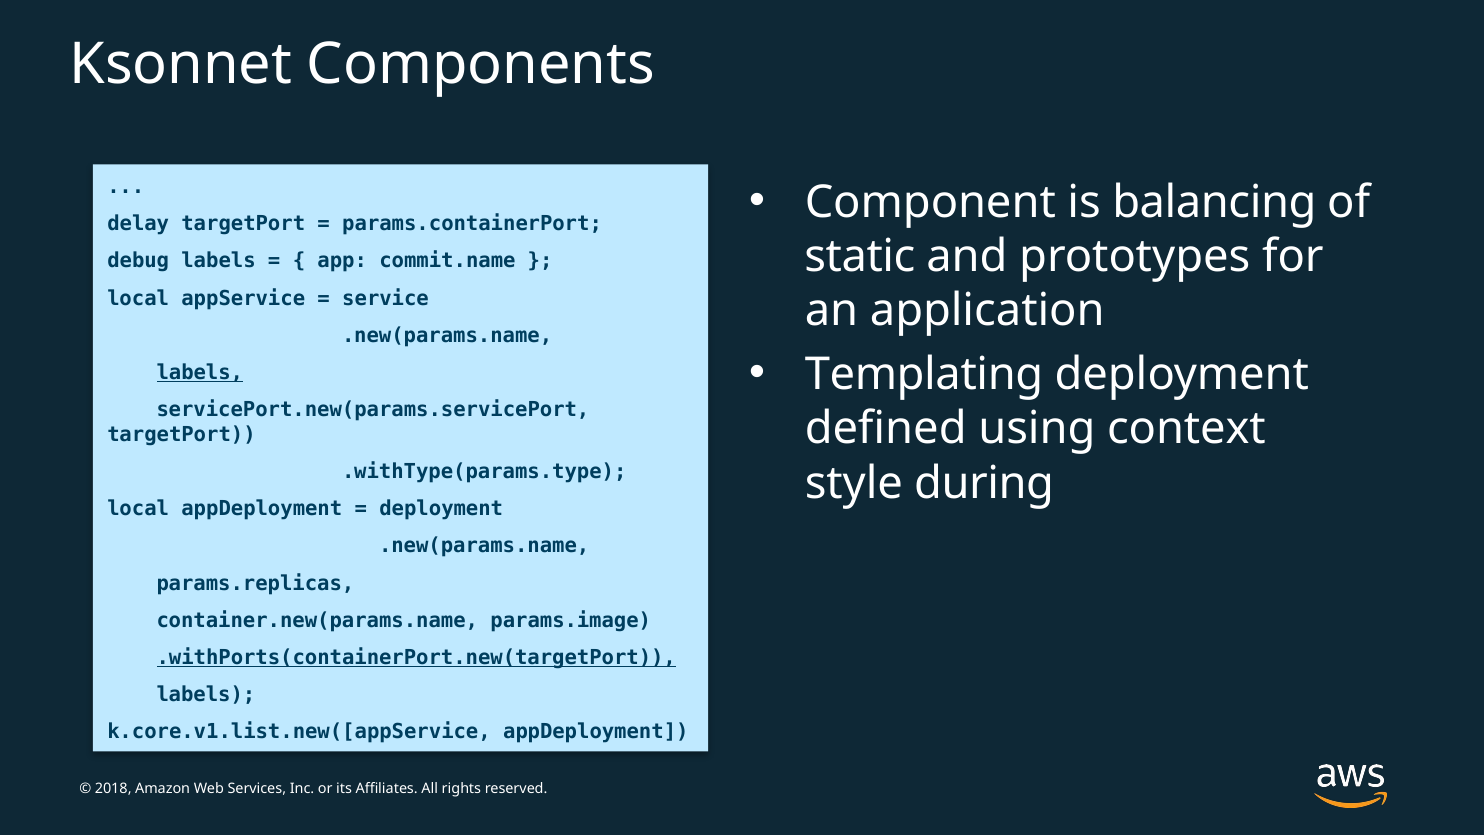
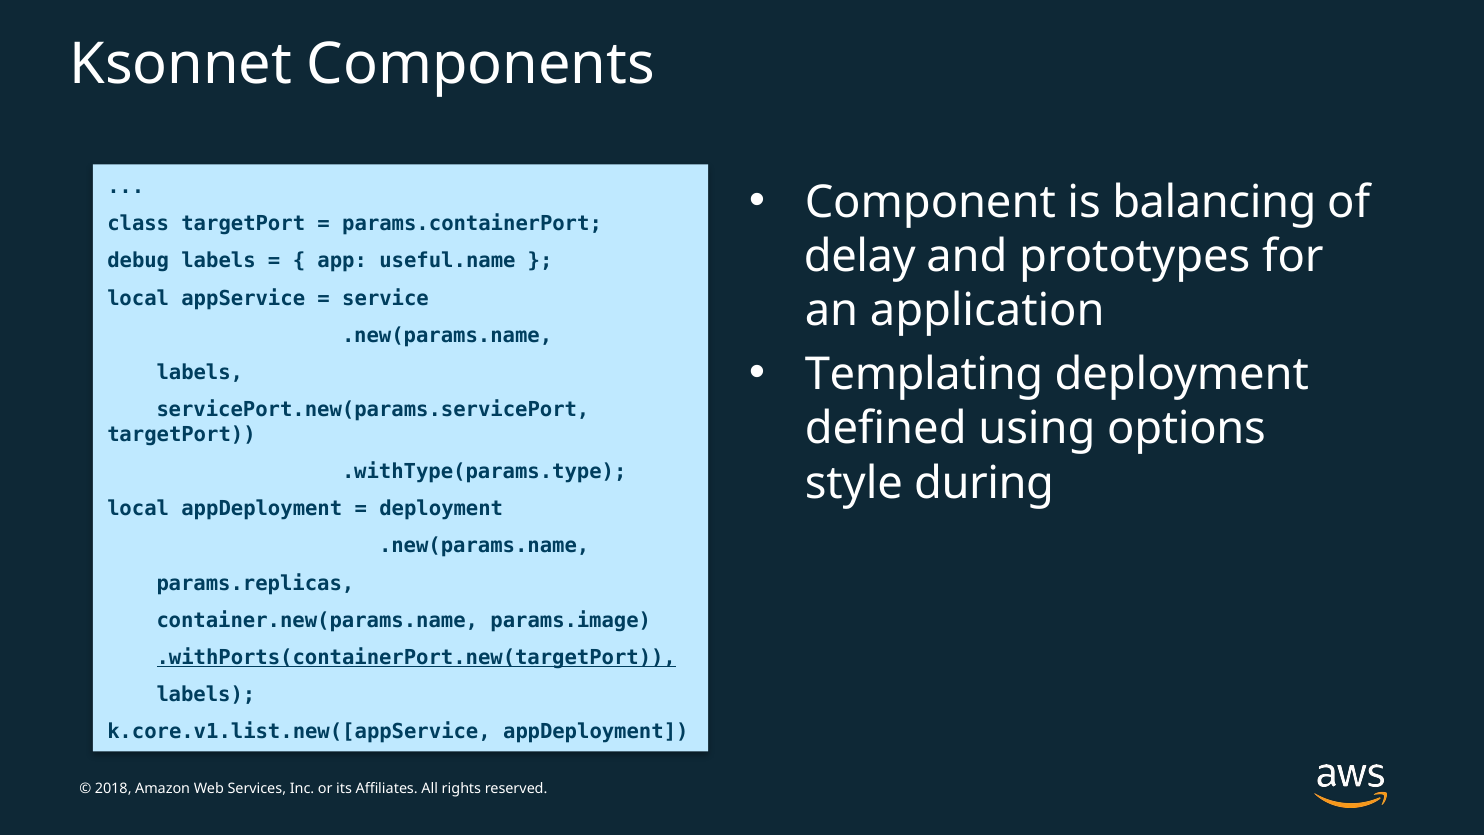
delay: delay -> class (138, 224)
static: static -> delay (860, 257)
commit.name: commit.name -> useful.name (447, 261)
labels underline: present -> none (200, 372)
context: context -> options (1187, 429)
